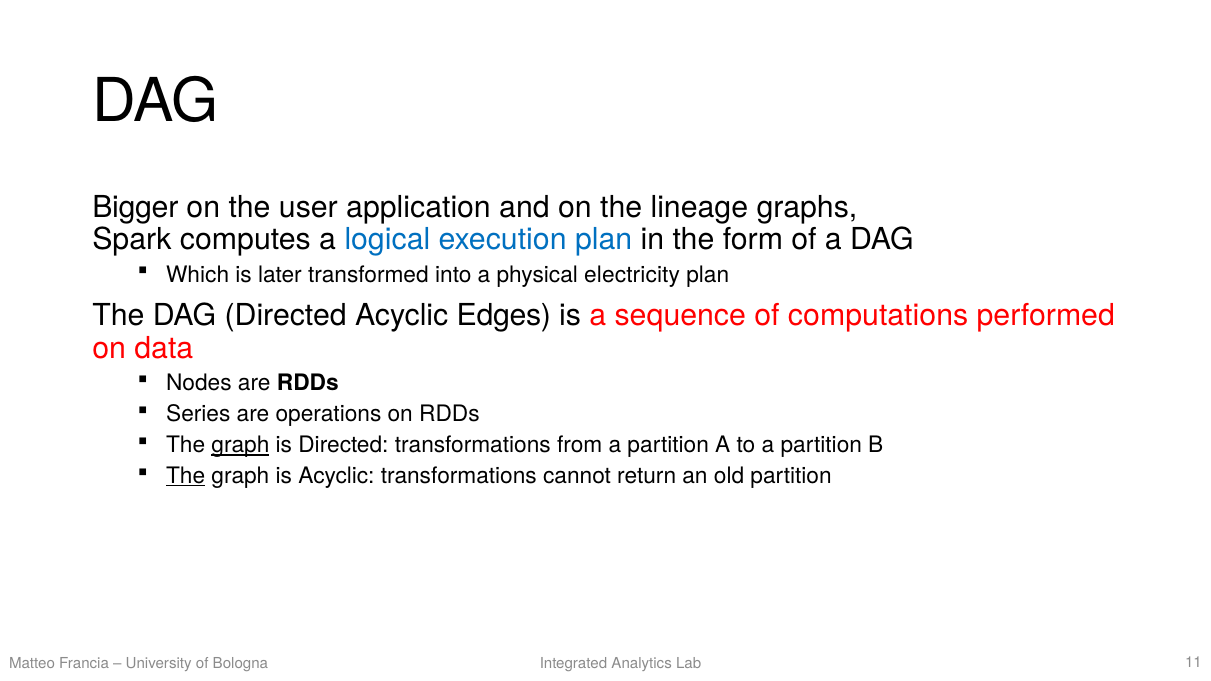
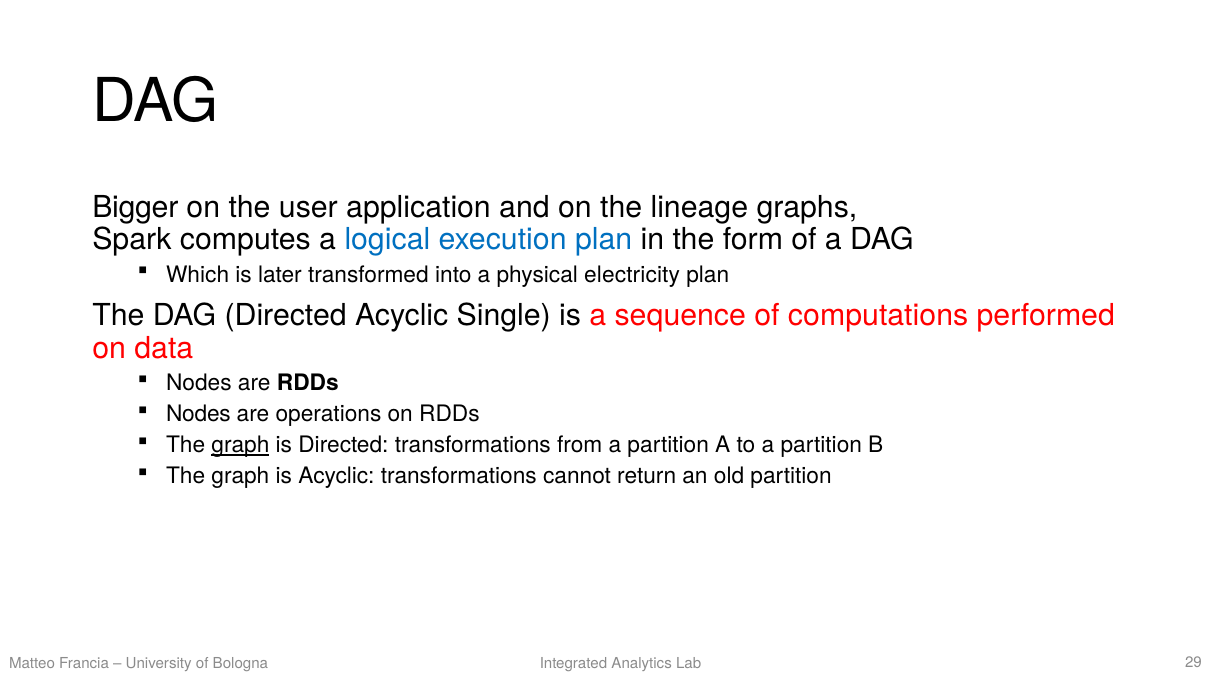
Edges: Edges -> Single (504, 316)
Series: Series -> Nodes (198, 414)
The underline: present -> none (186, 476)
11: 11 -> 29 (1193, 662)
